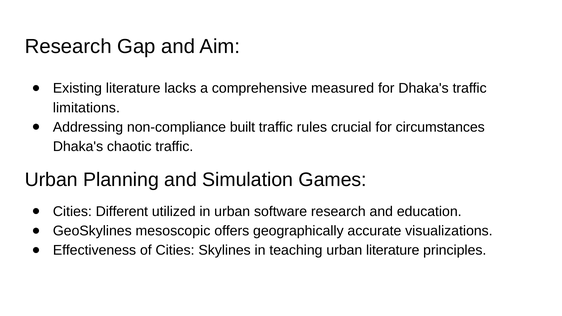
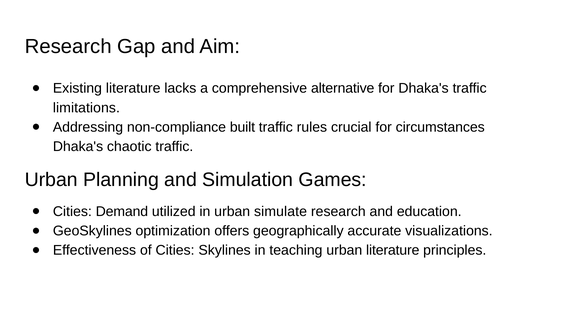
measured: measured -> alternative (343, 88)
Different: Different -> Demand (122, 212)
software: software -> simulate (281, 212)
mesoscopic: mesoscopic -> optimization (173, 231)
